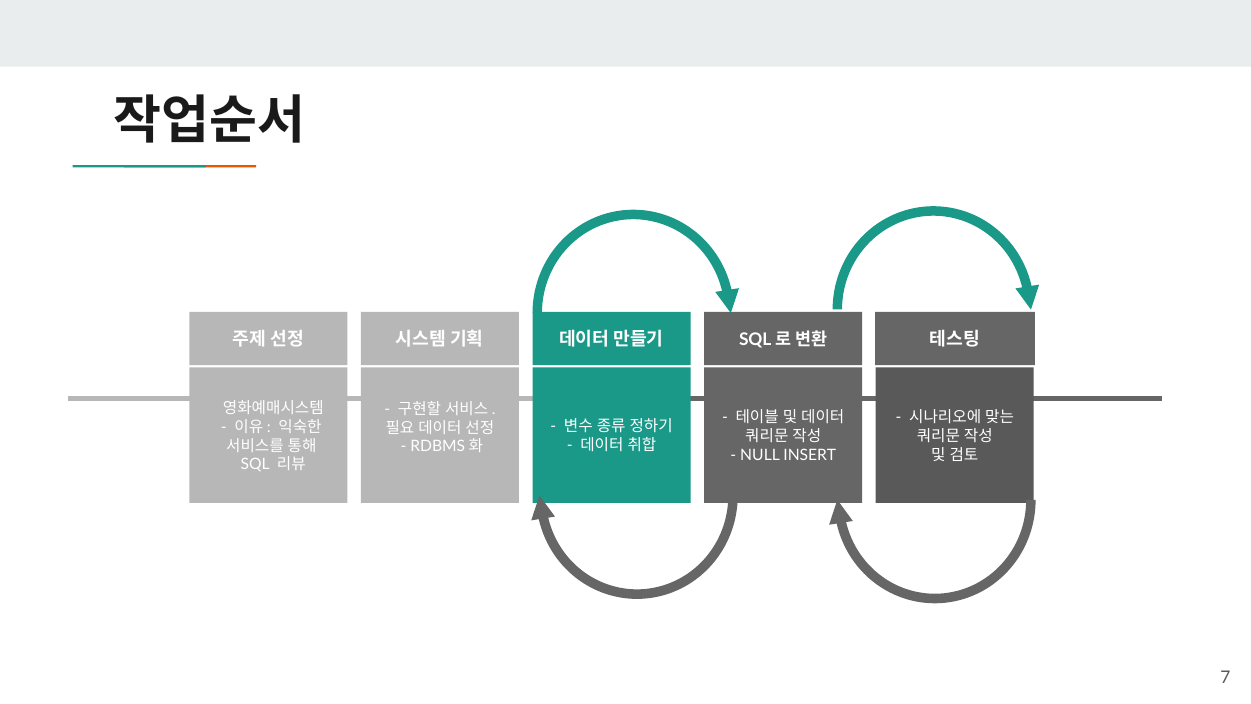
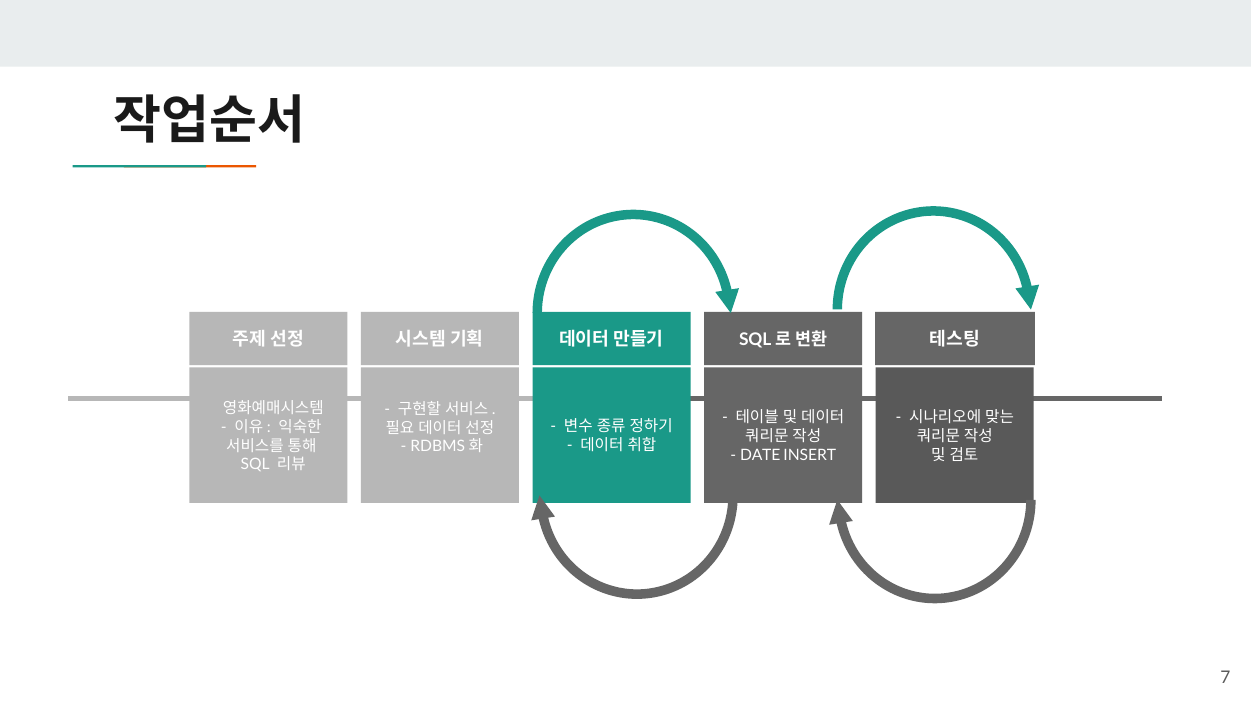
NULL: NULL -> DATE (760, 455)
